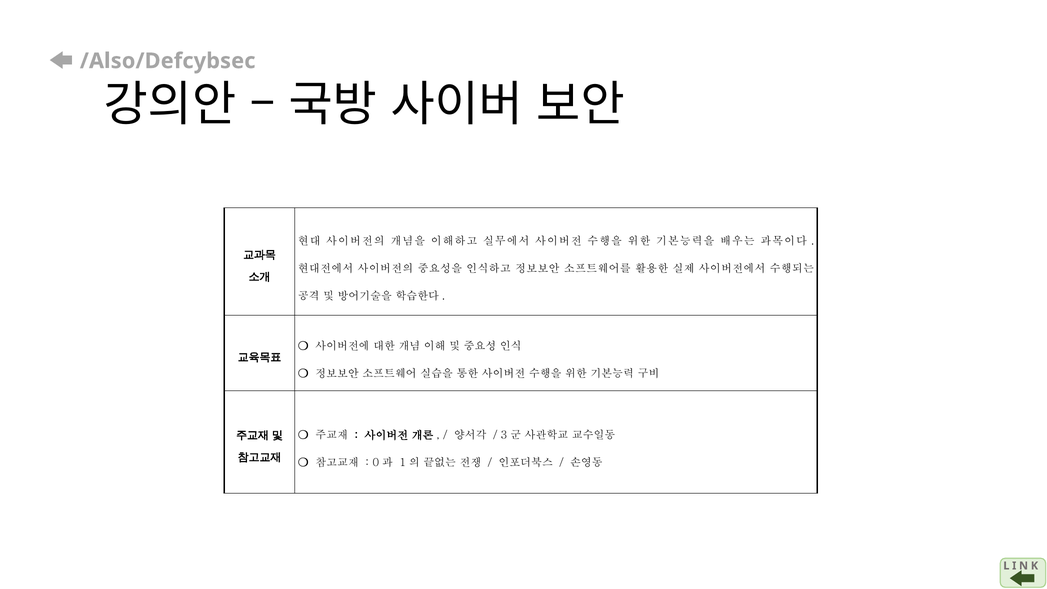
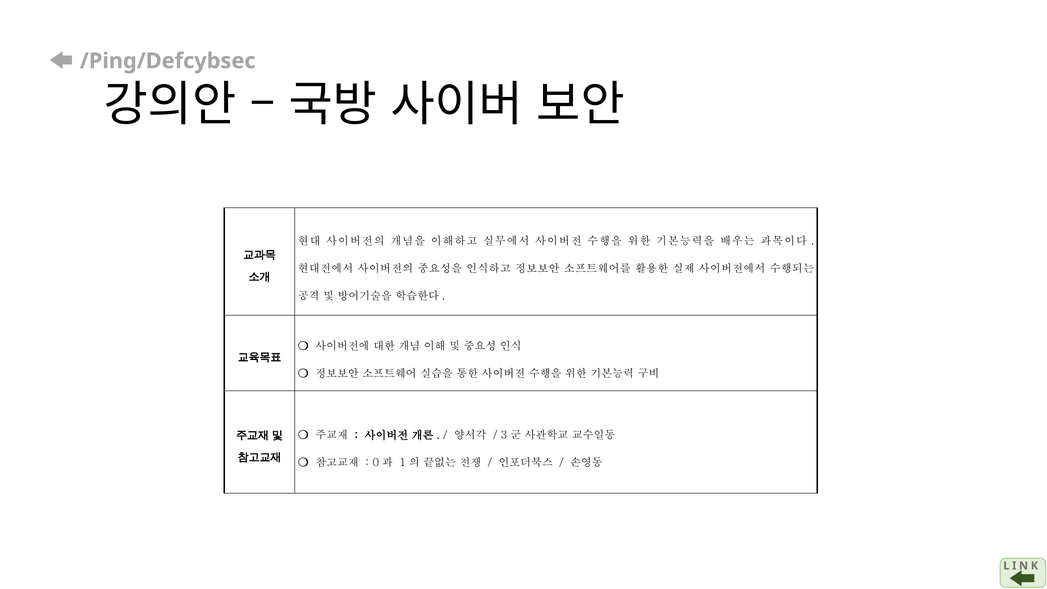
/Also/Defcybsec: /Also/Defcybsec -> /Ping/Defcybsec (168, 61)
